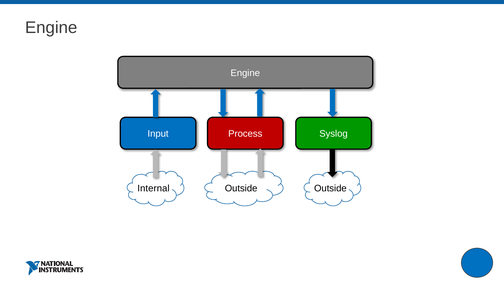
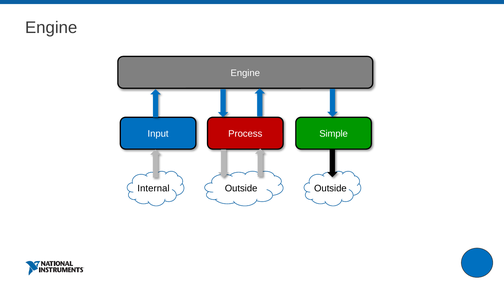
Syslog: Syslog -> Simple (334, 134)
